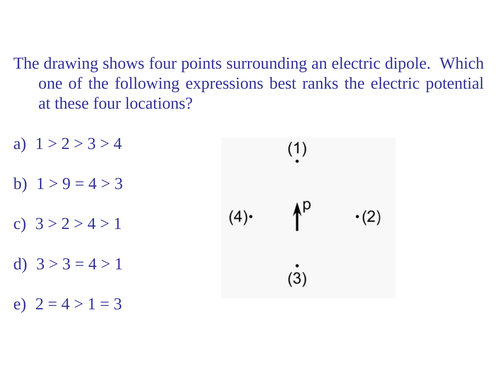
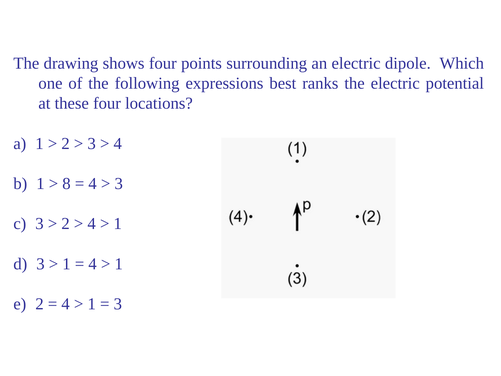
9: 9 -> 8 (67, 184)
3: 3 -> 1 (67, 264)
